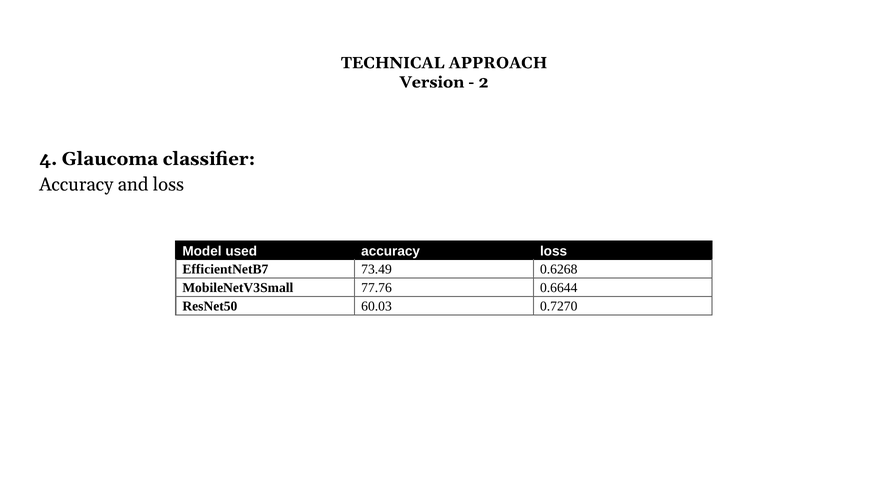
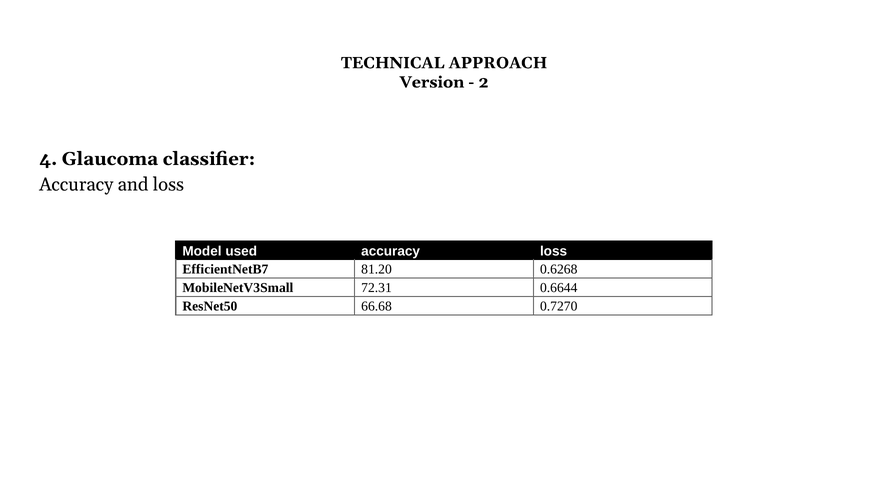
73.49: 73.49 -> 81.20 (377, 269)
77.76: 77.76 -> 72.31 (377, 288)
60.03: 60.03 -> 66.68 (377, 306)
